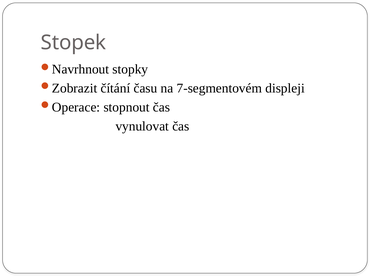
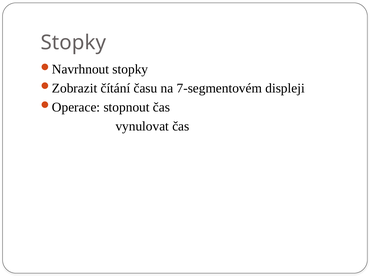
Stopek: Stopek -> Stopky (73, 43)
